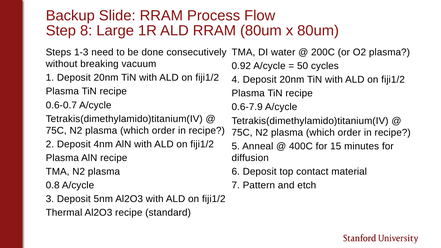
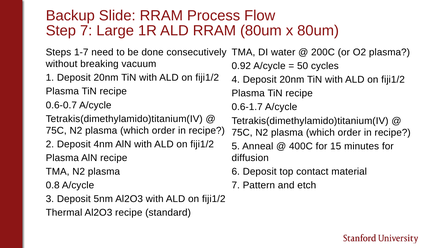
Step 8: 8 -> 7 (86, 31)
1-3: 1-3 -> 1-7 (81, 52)
0.6-7.9: 0.6-7.9 -> 0.6-1.7 (247, 107)
